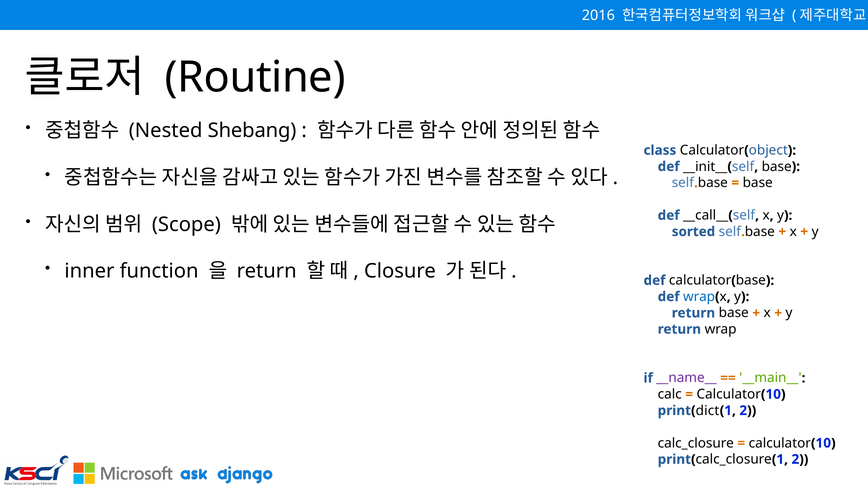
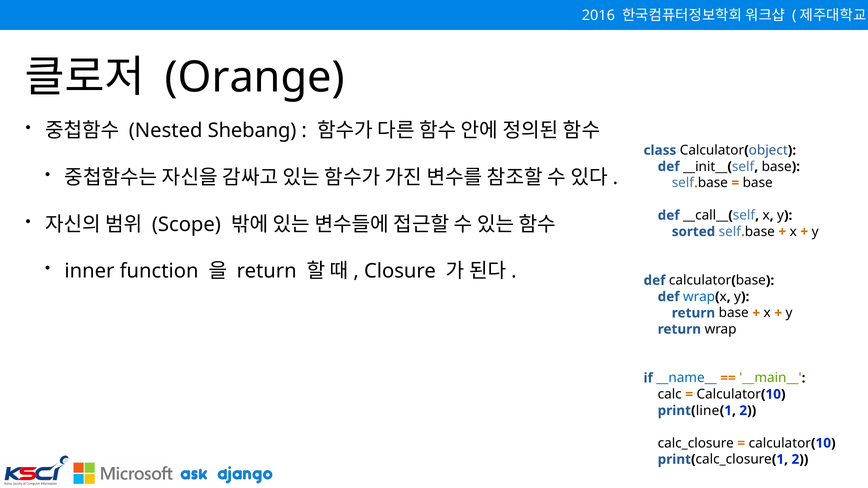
Routine: Routine -> Orange (255, 78)
__name__ colour: purple -> blue (687, 378)
dict: dict -> line (708, 411)
